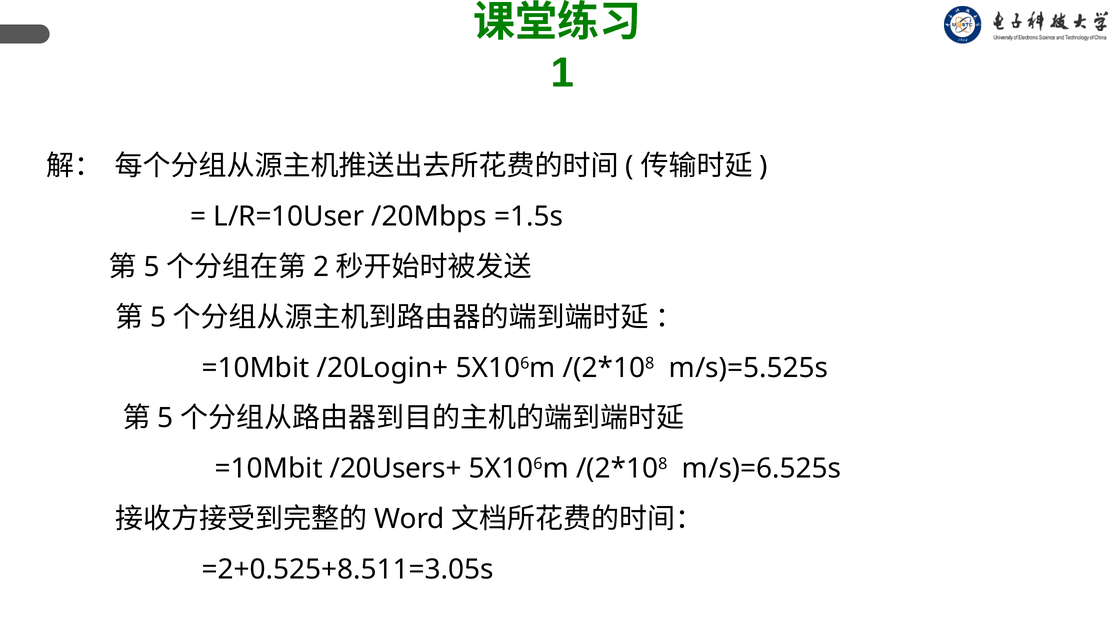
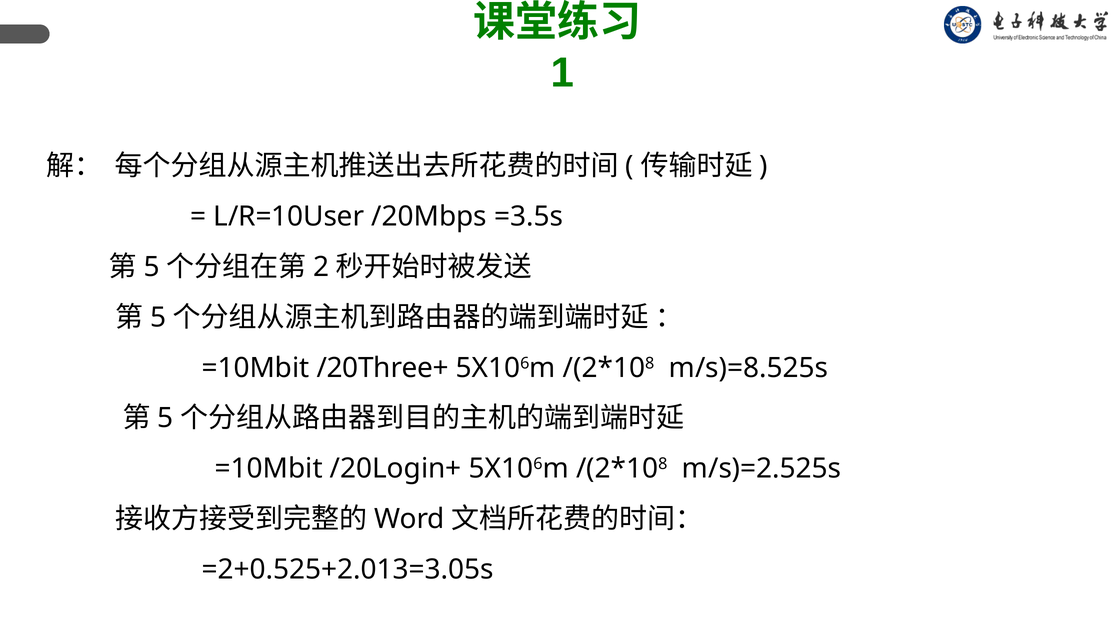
=1.5s: =1.5s -> =3.5s (529, 217)
/20Login+: /20Login+ -> /20Three+ (383, 368)
m/s)=5.525s: m/s)=5.525s -> m/s)=8.525s (749, 368)
/20Users+: /20Users+ -> /20Login+ (396, 469)
m/s)=6.525s: m/s)=6.525s -> m/s)=2.525s (762, 469)
=2+0.525+8.511=3.05s: =2+0.525+8.511=3.05s -> =2+0.525+2.013=3.05s (348, 569)
